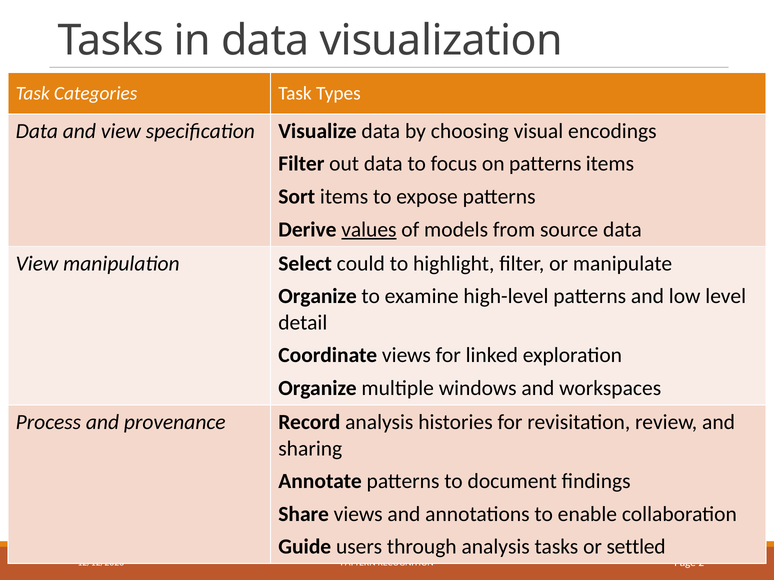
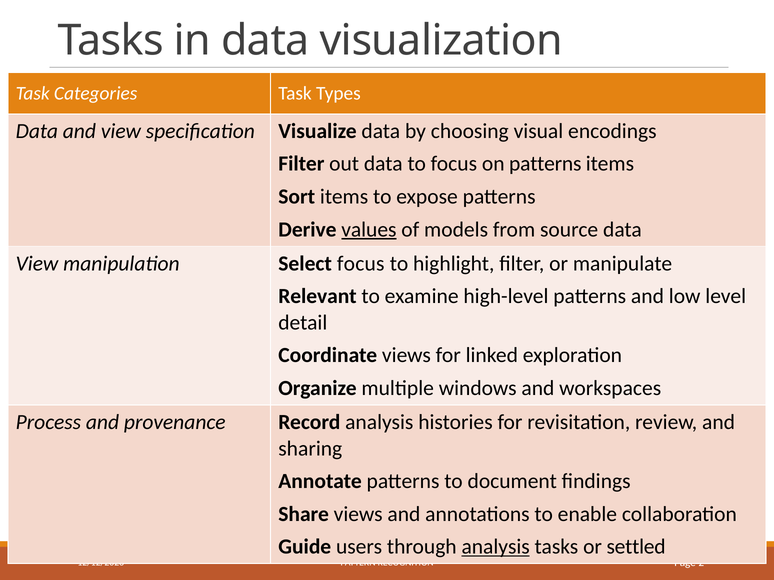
Select could: could -> focus (361, 264)
Organize: Organize -> Relevant (318, 296)
analysis underline: none -> present (496, 547)
